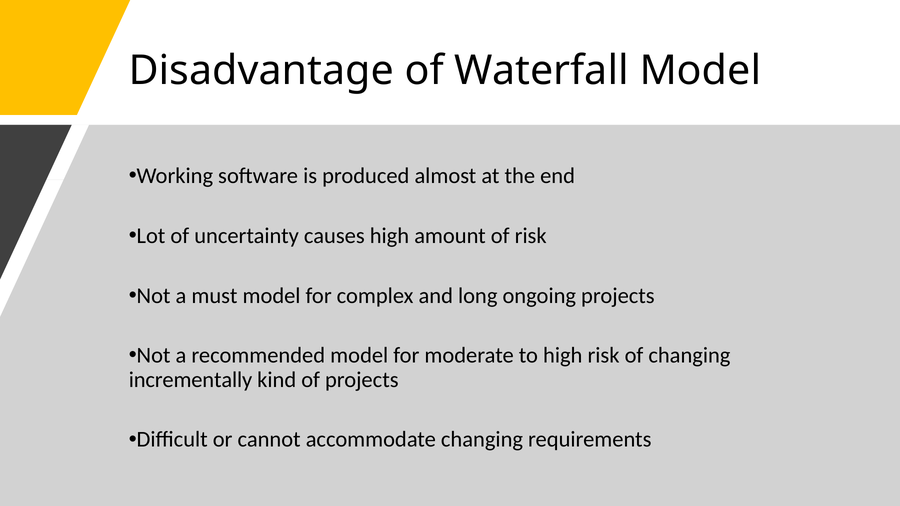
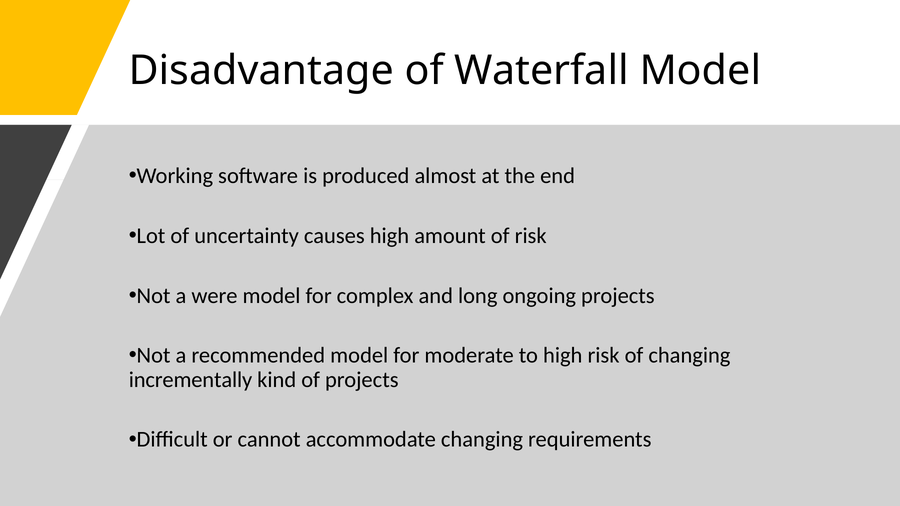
must: must -> were (214, 296)
